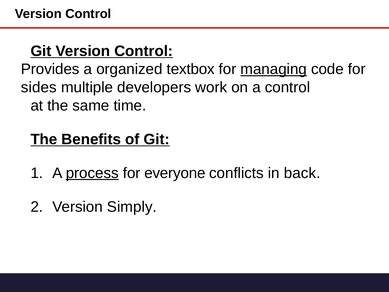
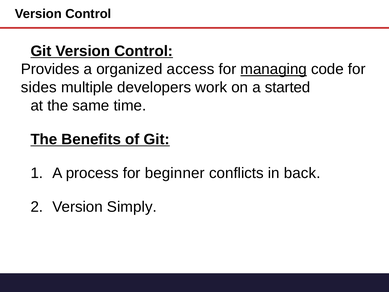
textbox: textbox -> access (191, 69)
a control: control -> started (288, 87)
process underline: present -> none (92, 173)
everyone: everyone -> beginner (175, 173)
